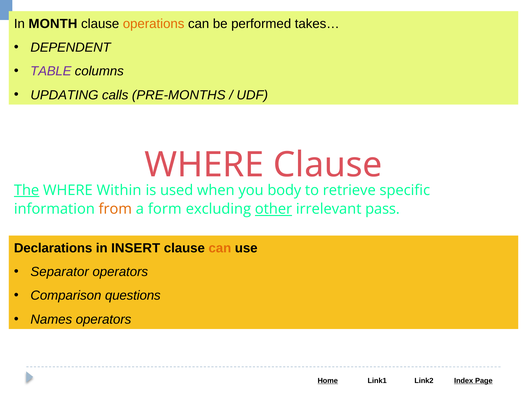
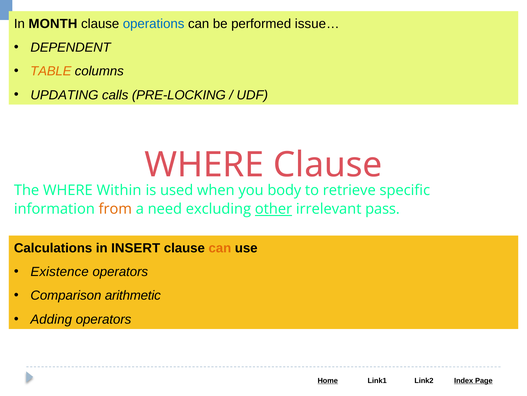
operations colour: orange -> blue (154, 24)
takes…: takes… -> issue… (317, 24)
TABLE colour: purple -> orange (51, 71)
PRE-MONTHS: PRE-MONTHS -> PRE-LOCKING (179, 95)
The underline: present -> none (27, 190)
form: form -> need (165, 209)
Declarations: Declarations -> Calculations (53, 248)
Separator: Separator -> Existence (60, 271)
questions: questions -> arithmetic (133, 295)
Names: Names -> Adding (51, 319)
